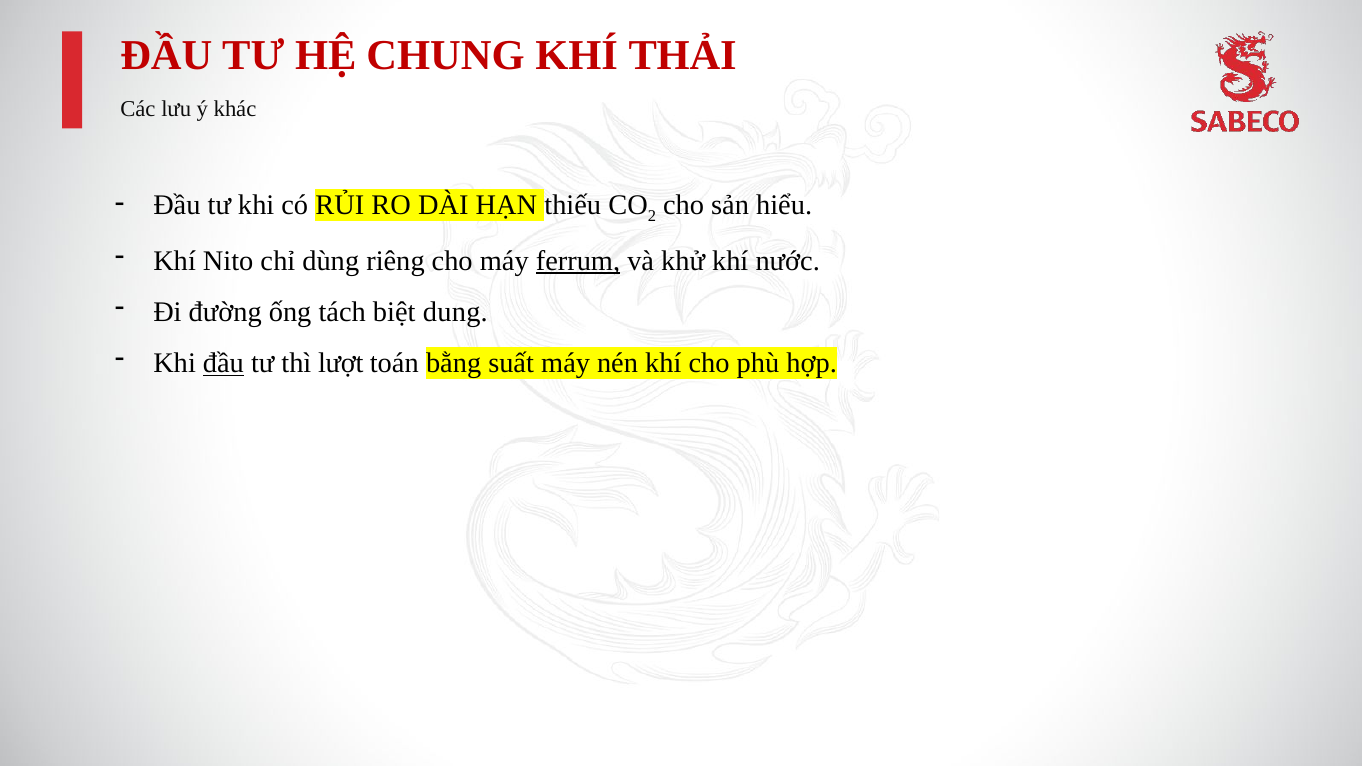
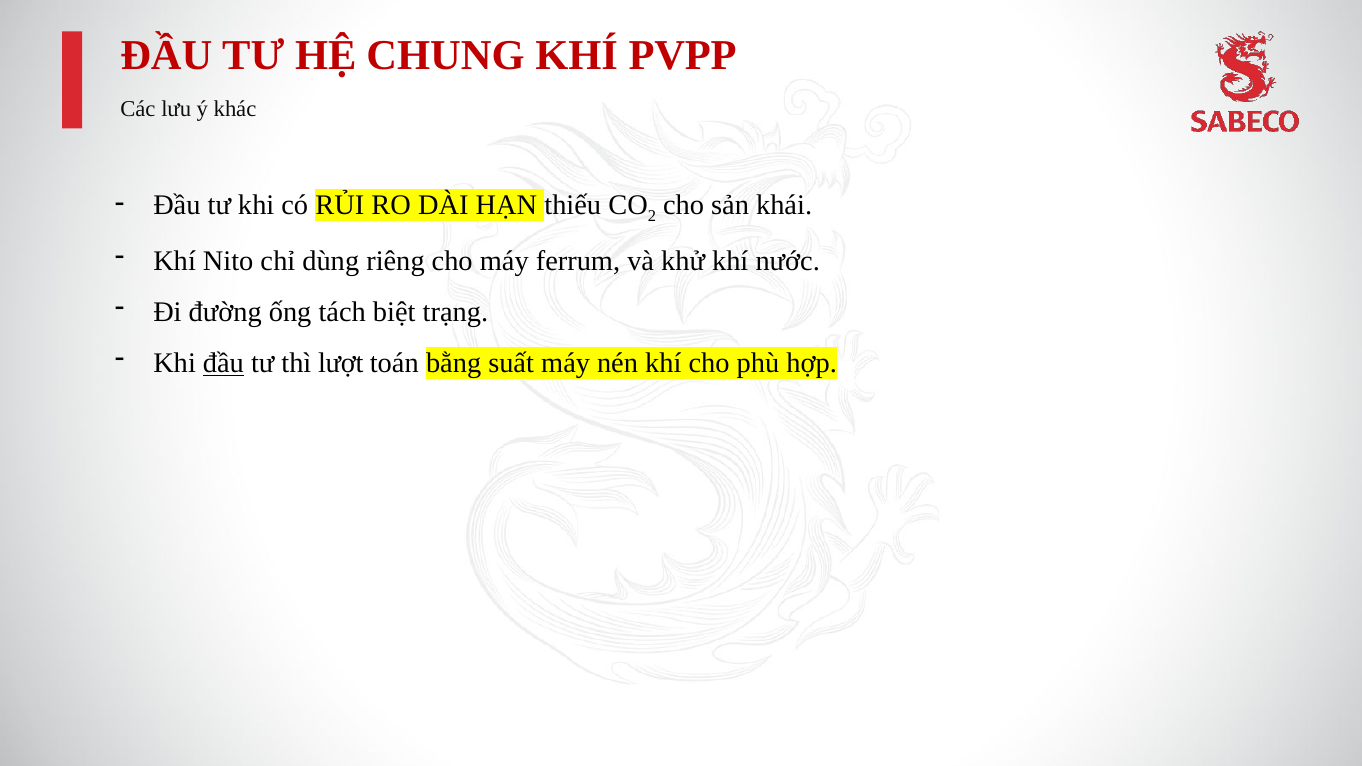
THẢI: THẢI -> PVPP (683, 56)
hiểu: hiểu -> khái (784, 205)
ferrum underline: present -> none (578, 261)
dung: dung -> trạng (455, 312)
